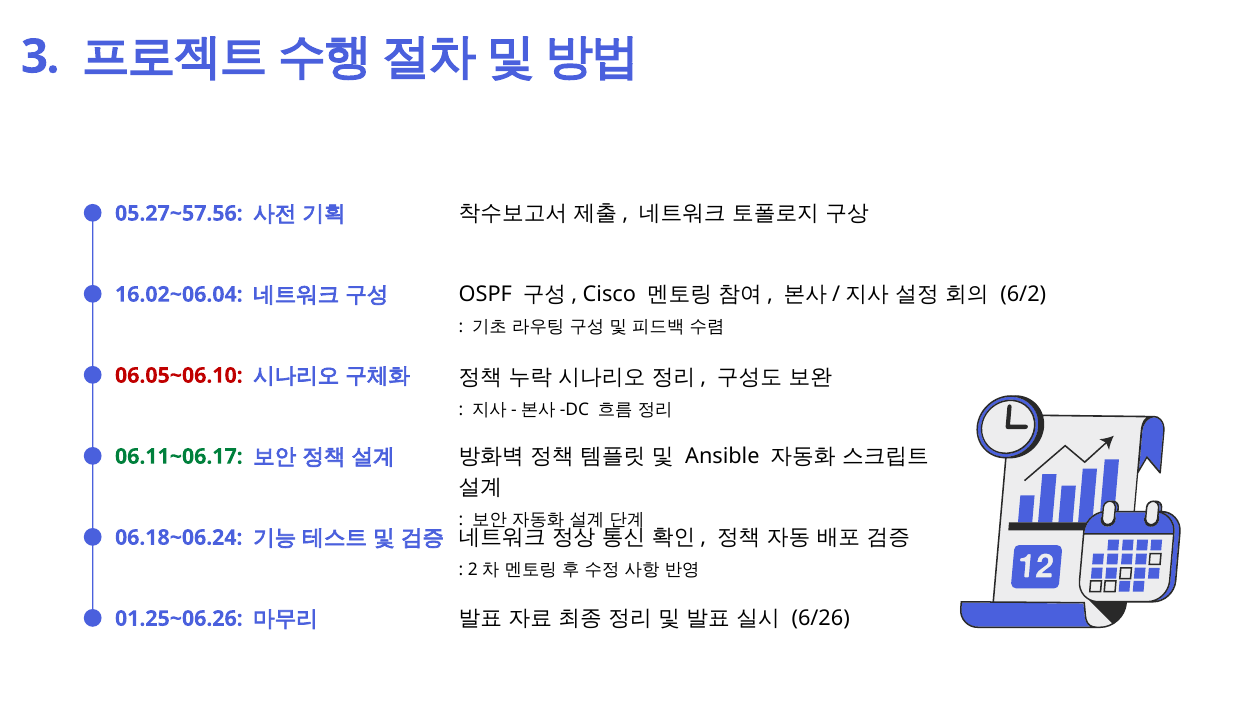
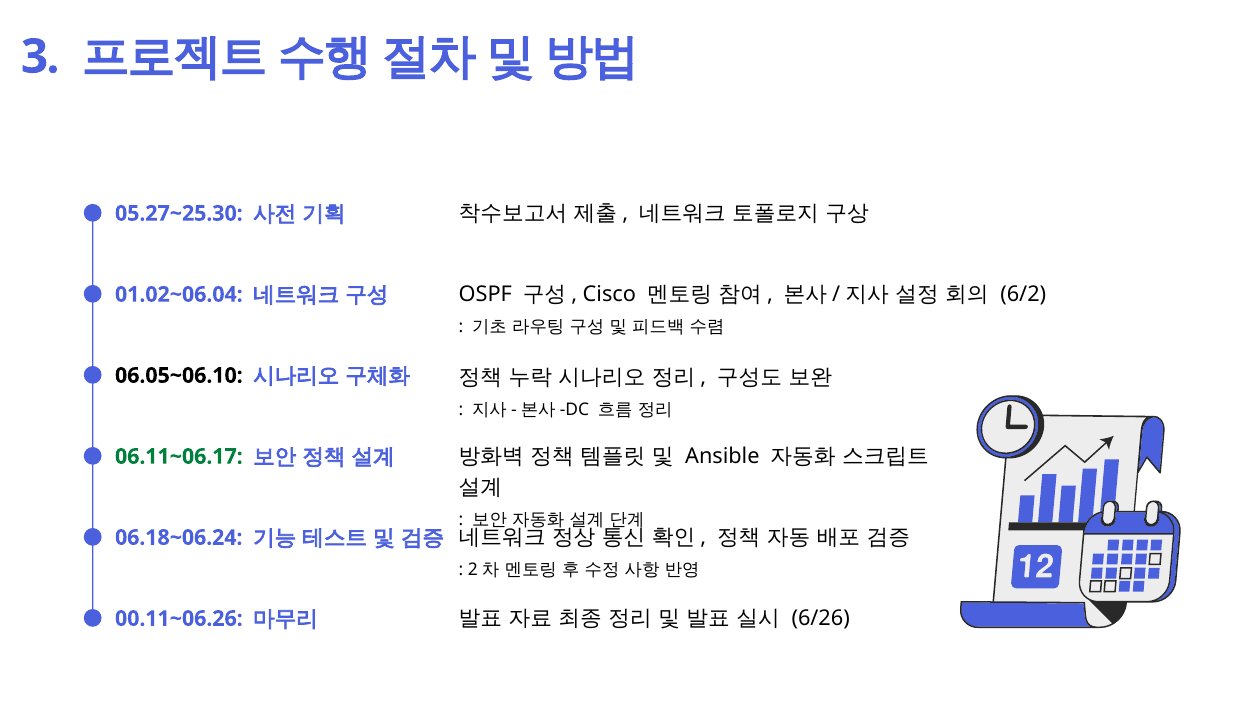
05.27~57.56: 05.27~57.56 -> 05.27~25.30 (179, 214)
16.02~06.04: 16.02~06.04 -> 01.02~06.04 (179, 295)
06.05~06.10 colour: red -> black (179, 376)
01.25~06.26: 01.25~06.26 -> 00.11~06.26 (179, 619)
